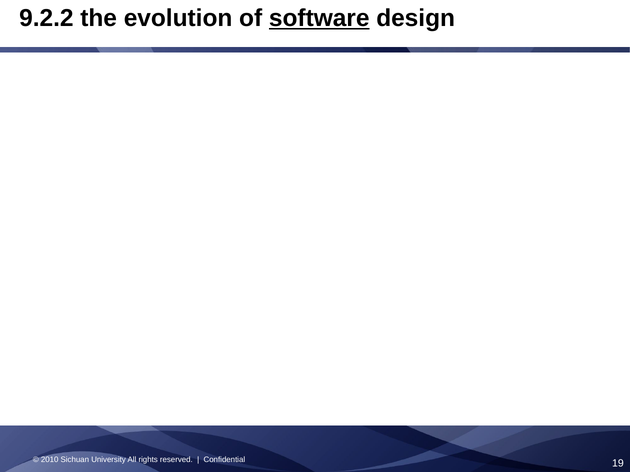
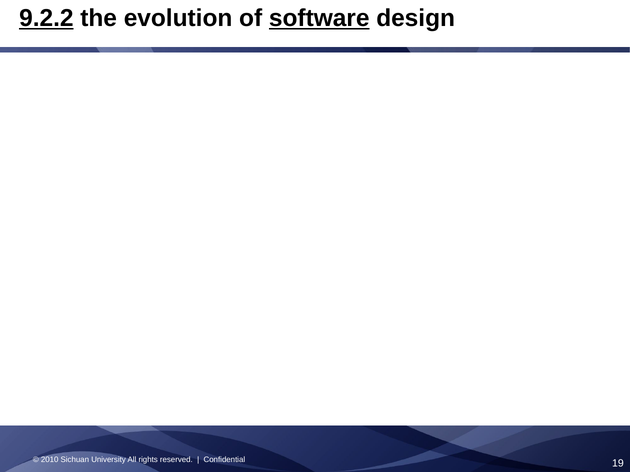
9.2.2 underline: none -> present (46, 18)
